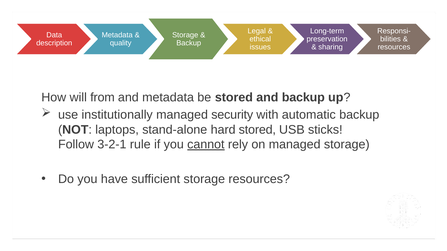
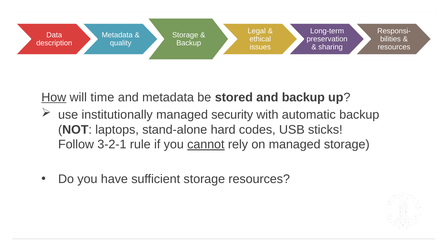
How underline: none -> present (54, 98)
from: from -> time (102, 98)
hard stored: stored -> codes (257, 130)
